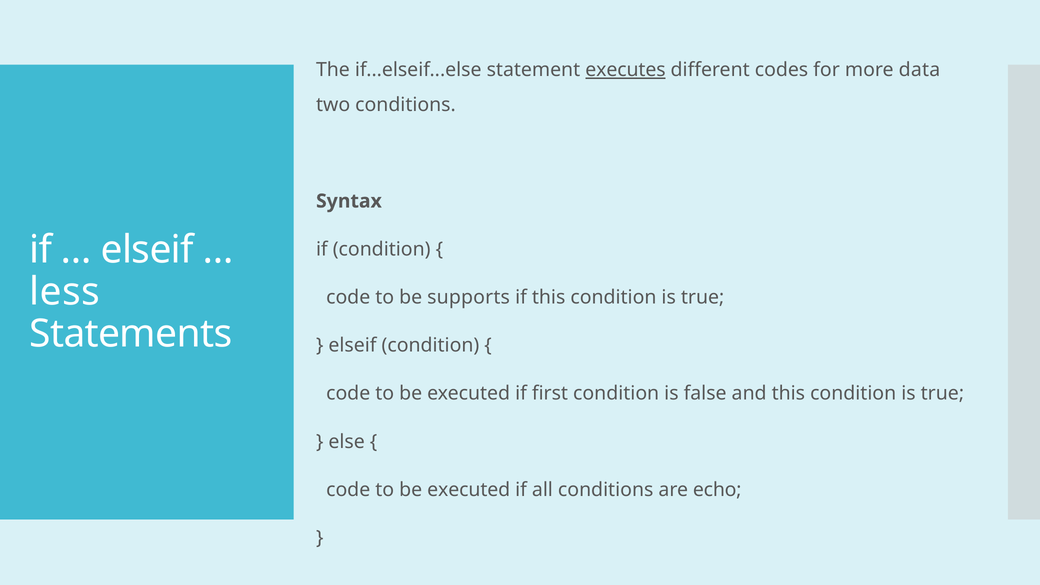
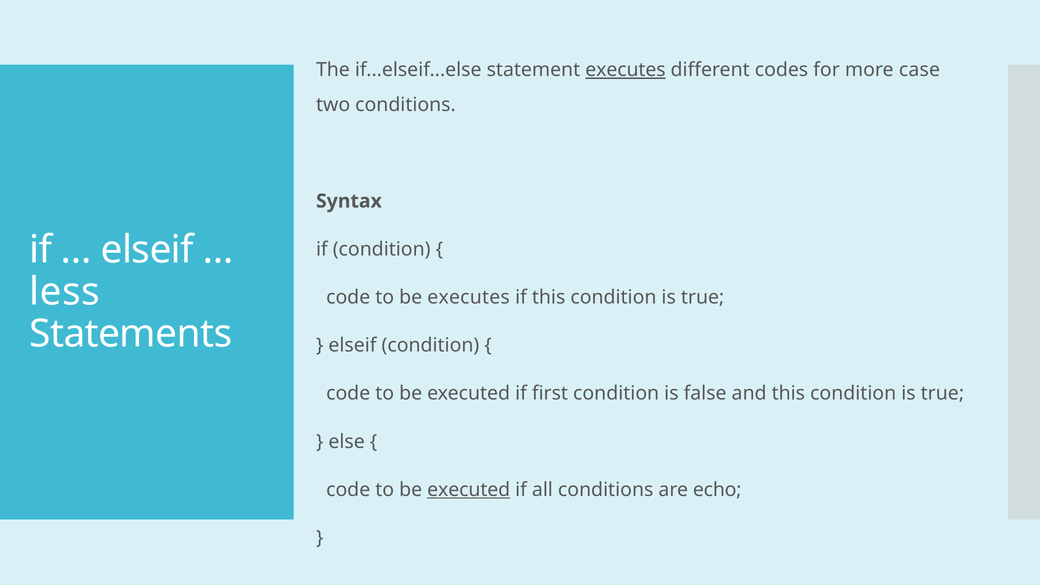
data: data -> case (919, 70)
be supports: supports -> executes (469, 297)
executed underline: none -> present (469, 490)
